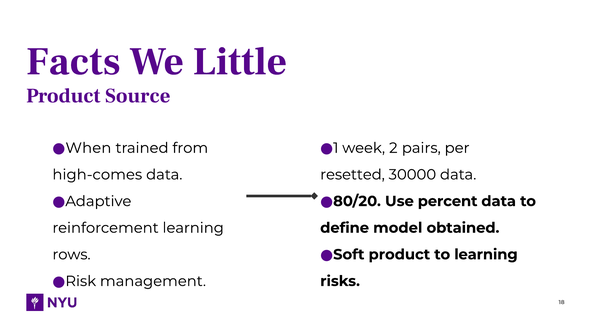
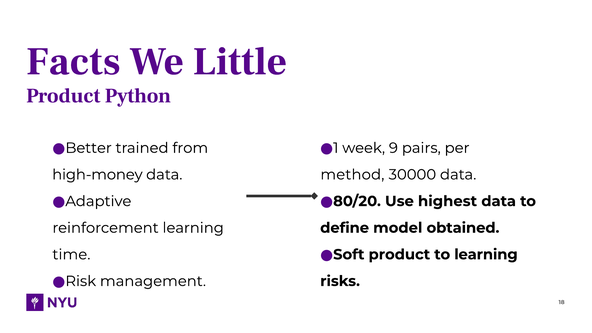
Source: Source -> Python (138, 96)
When: When -> Better (89, 148)
2: 2 -> 9 (393, 148)
high-comes: high-comes -> high-money (97, 175)
resetted: resetted -> method (352, 175)
percent: percent -> highest (448, 201)
rows: rows -> time (71, 255)
